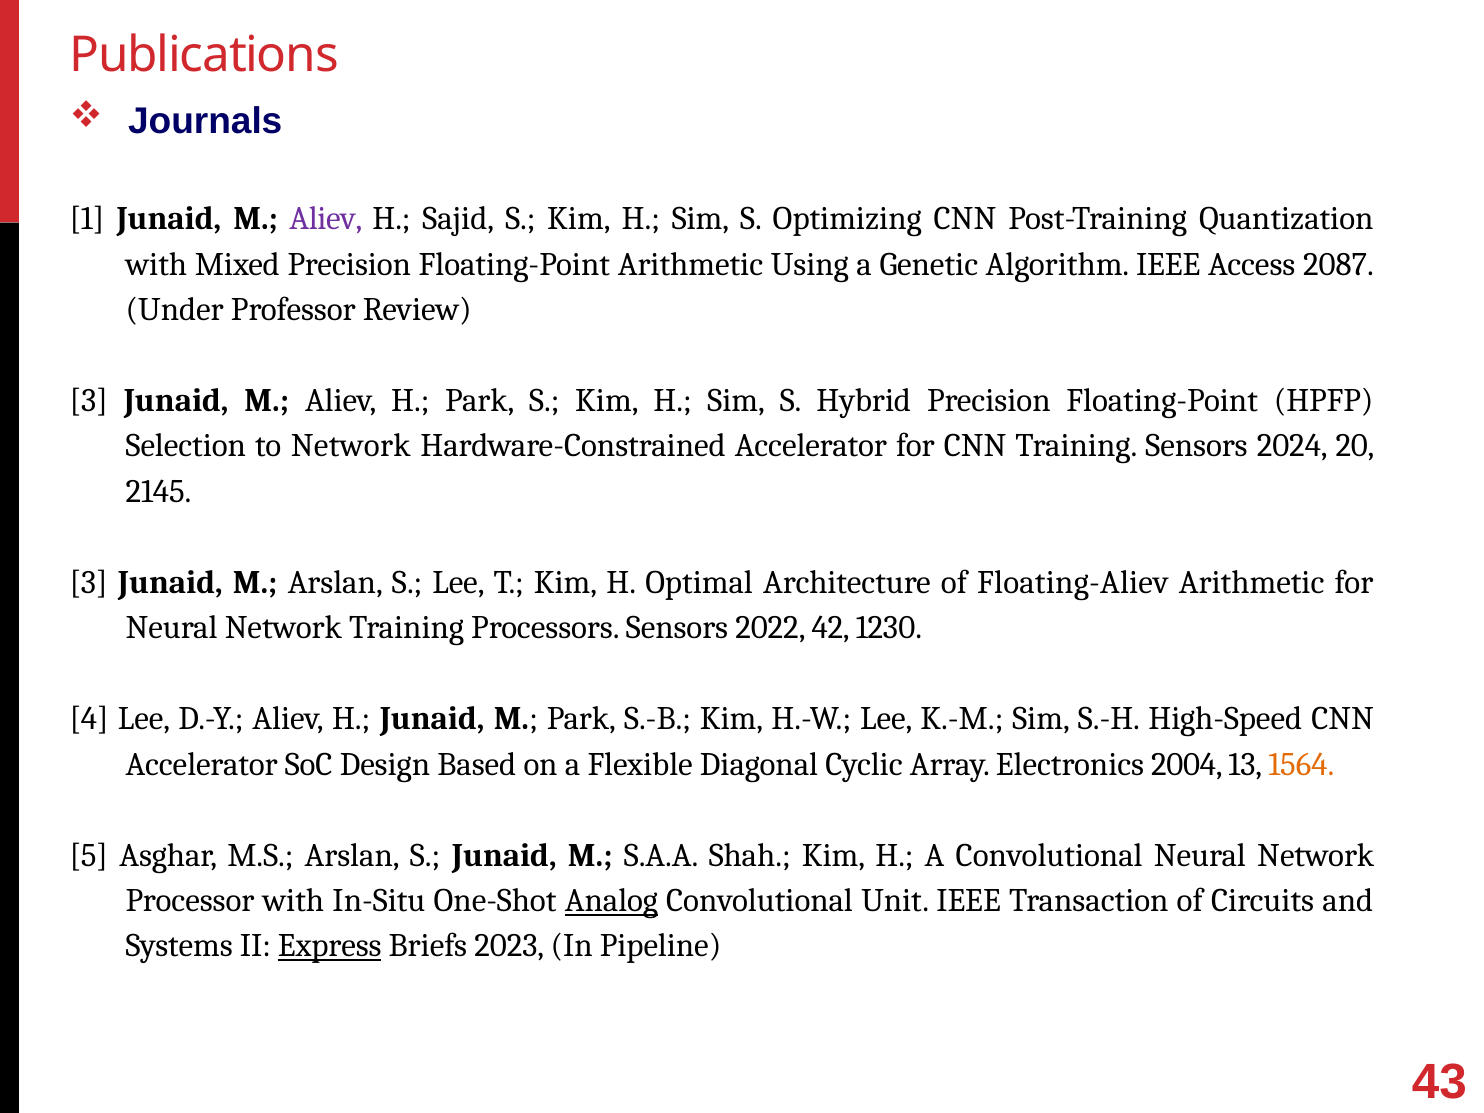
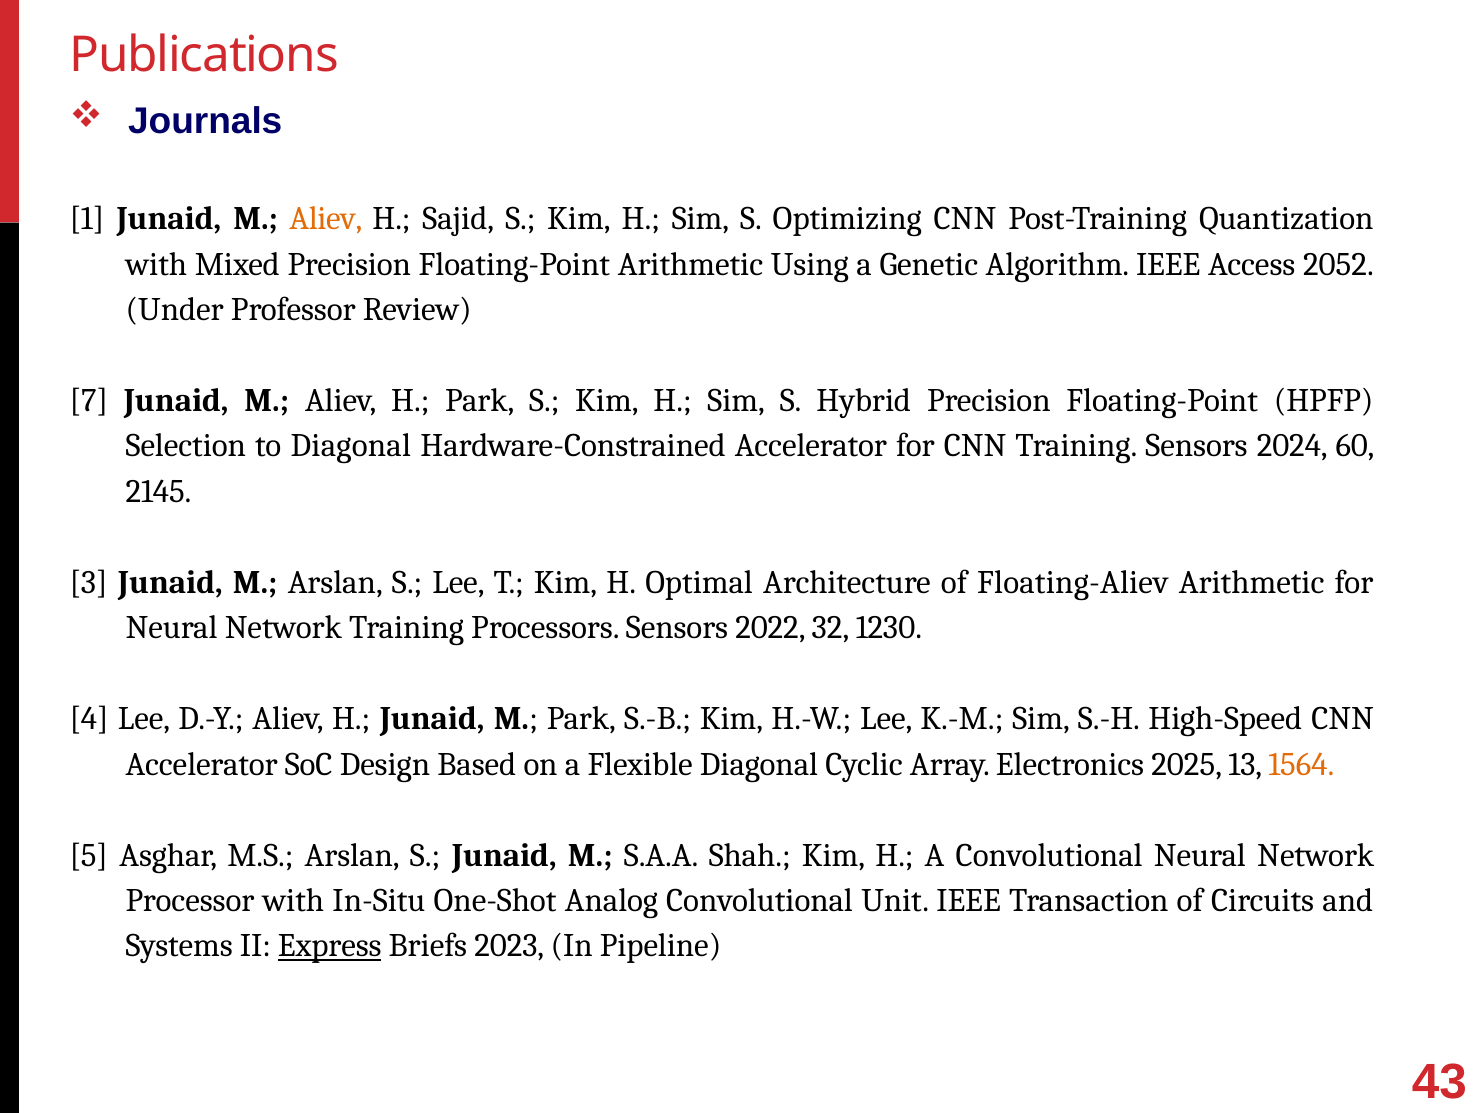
Aliev colour: purple -> orange (326, 219)
2087: 2087 -> 2052 (1338, 264)
3: 3 -> 7 (89, 401)
to Network: Network -> Diagonal (351, 446)
20: 20 -> 60 (1355, 446)
42: 42 -> 32 (830, 628)
2004: 2004 -> 2025 (1187, 764)
Analog underline: present -> none (611, 901)
